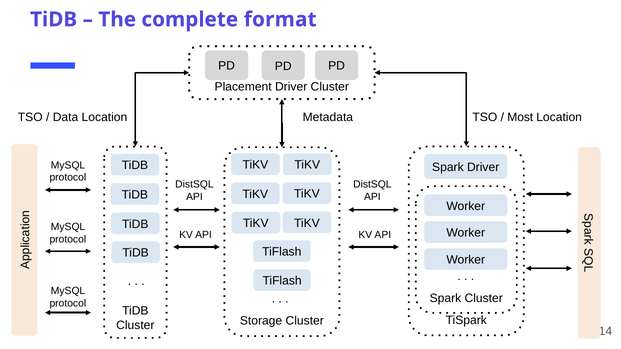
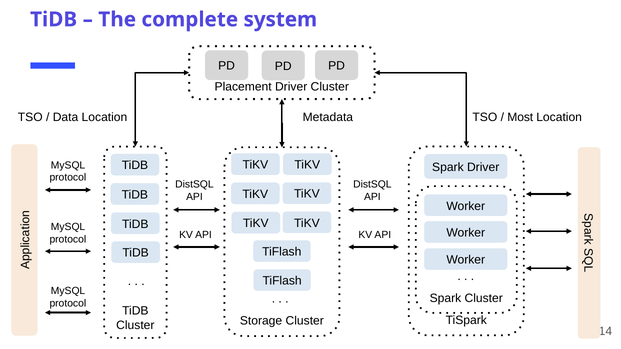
format: format -> system (280, 19)
